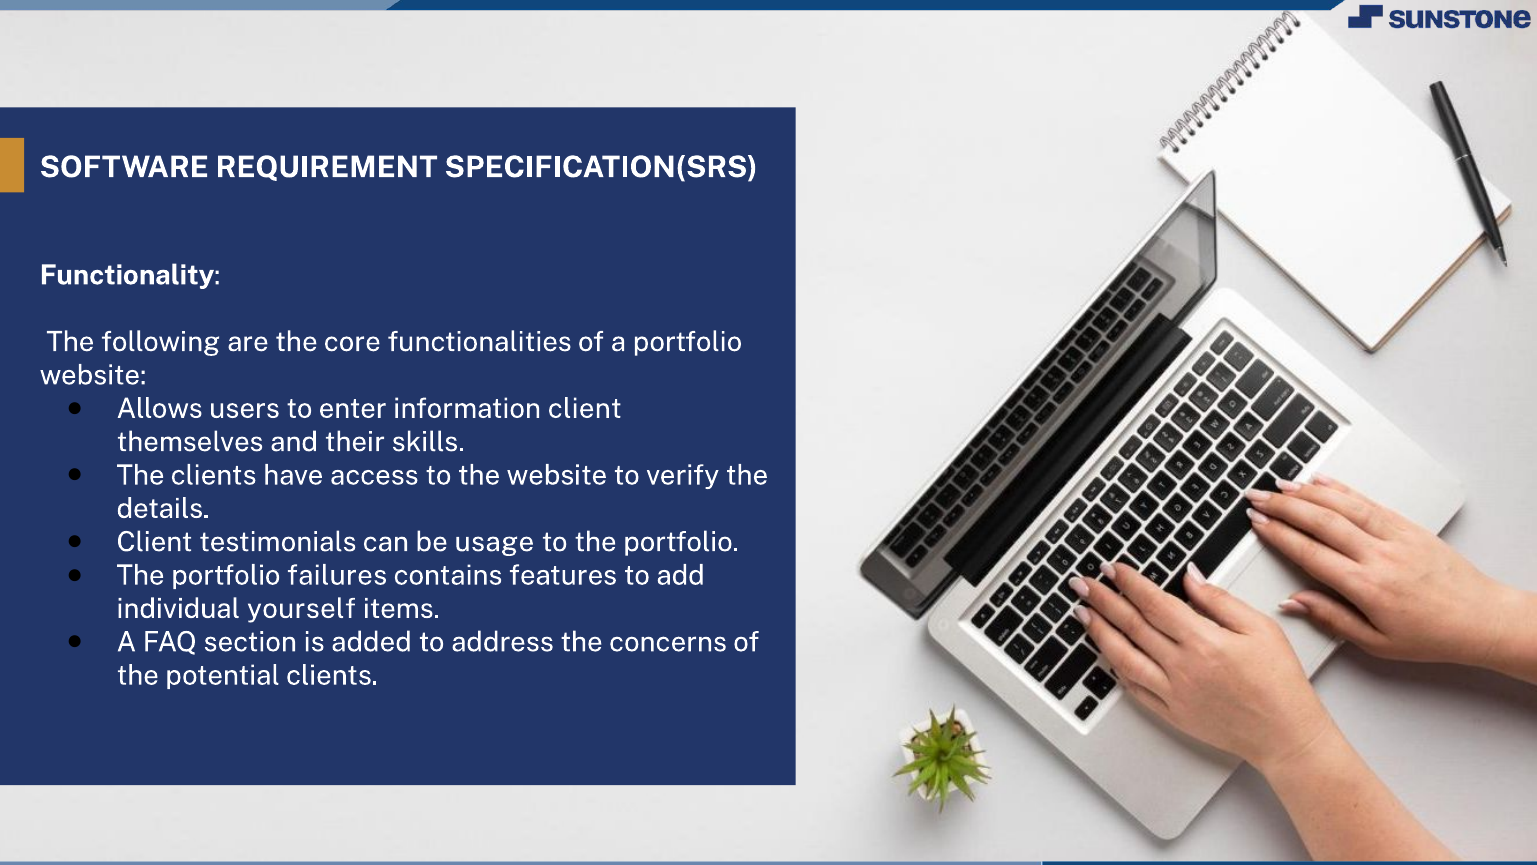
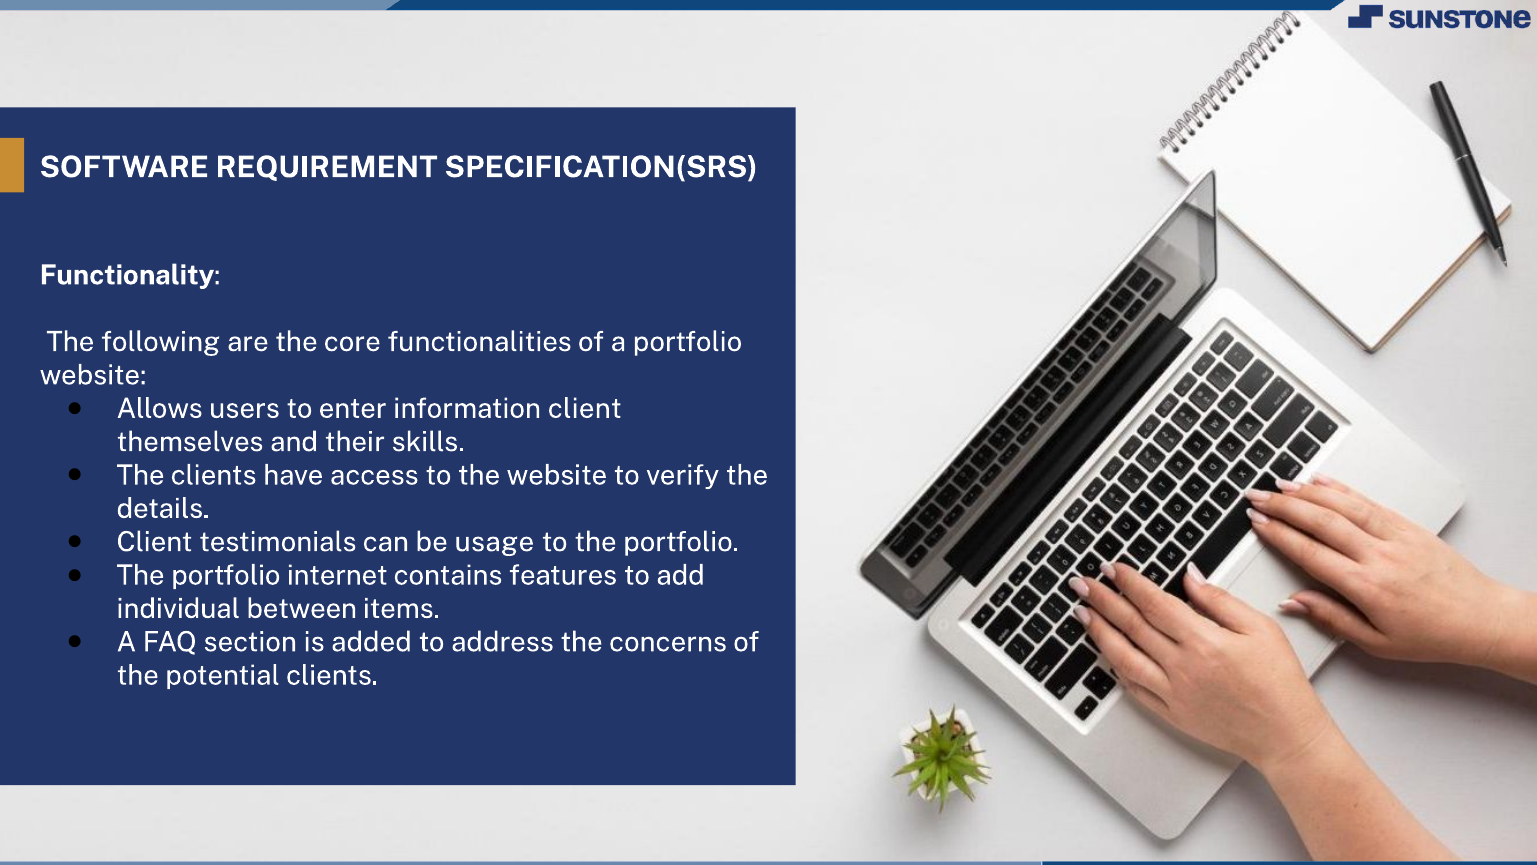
failures: failures -> internet (337, 575)
yourself: yourself -> between (302, 608)
